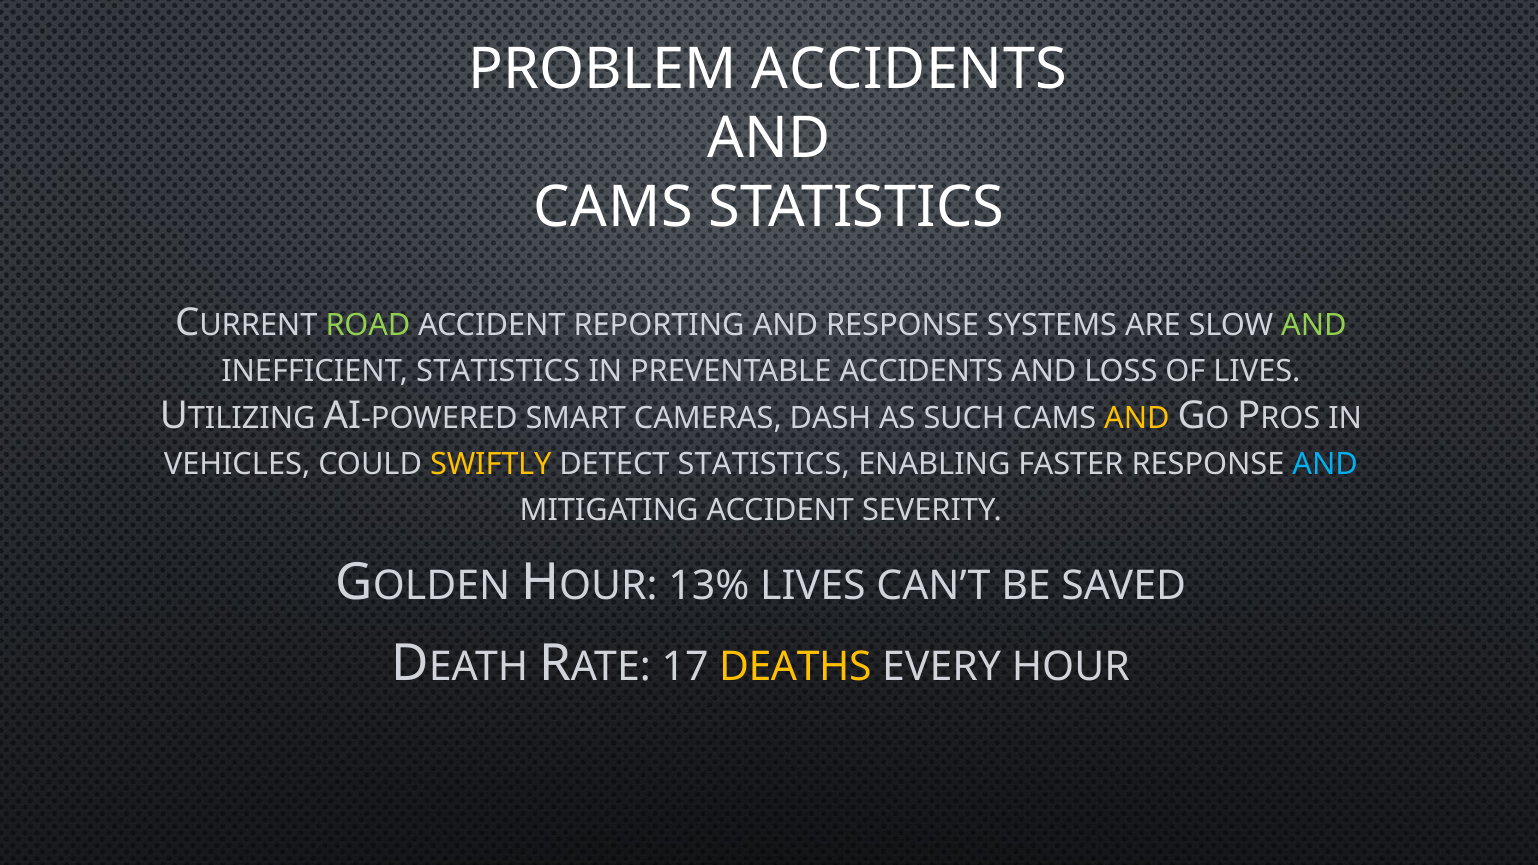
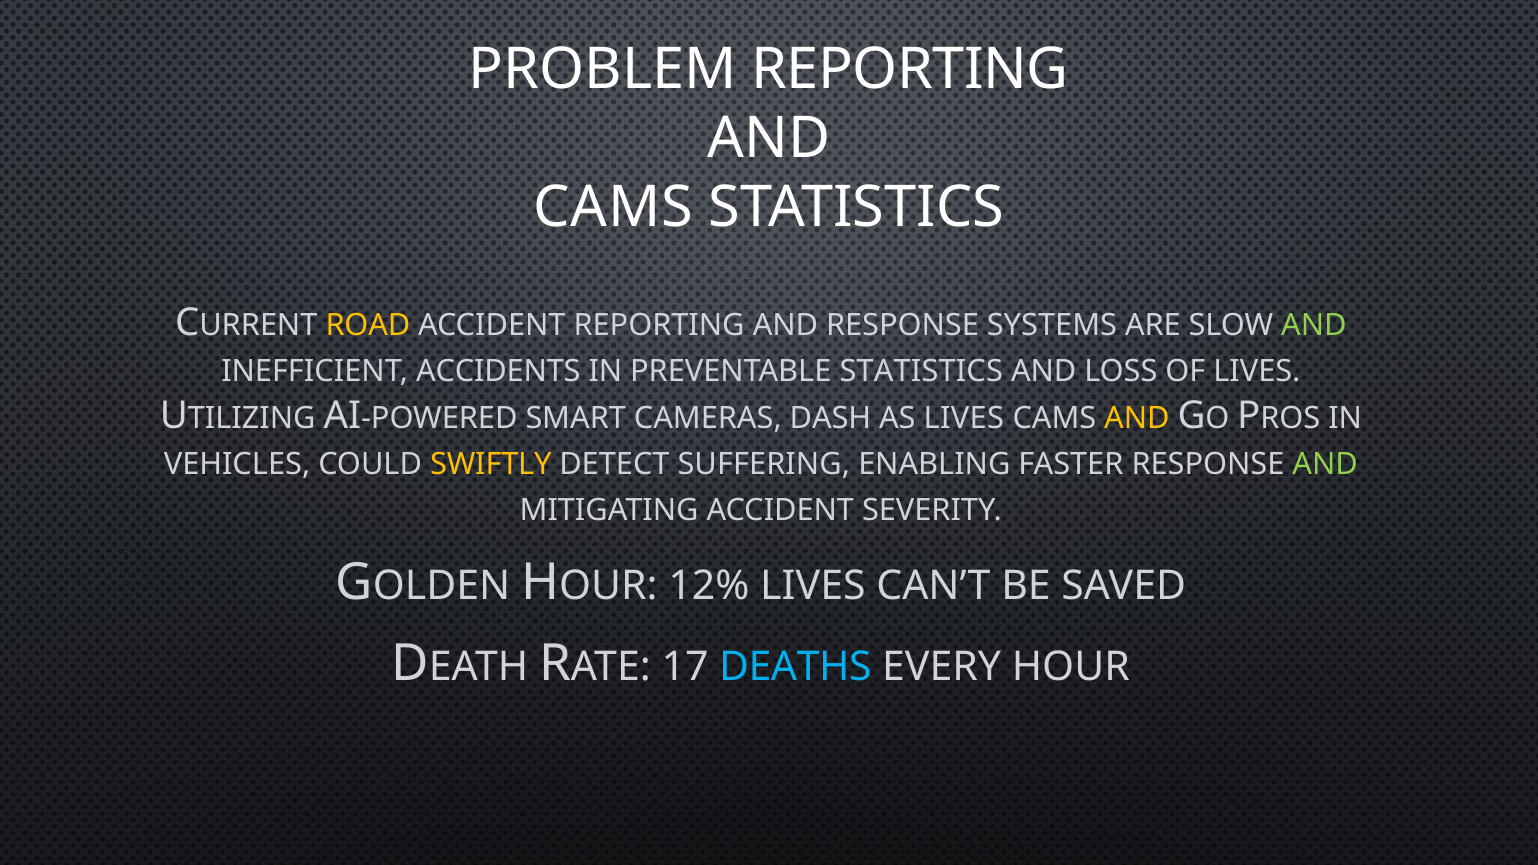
PROBLEM ACCIDENTS: ACCIDENTS -> REPORTING (910, 69)
ROAD colour: light green -> yellow (368, 326)
INEFFICIENT STATISTICS: STATISTICS -> ACCIDENTS (498, 372)
PREVENTABLE ACCIDENTS: ACCIDENTS -> STATISTICS (921, 372)
AS SUCH: SUCH -> LIVES (964, 418)
DETECT STATISTICS: STATISTICS -> SUFFERING (764, 464)
AND colour: light blue -> light green (1325, 464)
13%: 13% -> 12% (709, 586)
DEATHS colour: yellow -> light blue (795, 667)
